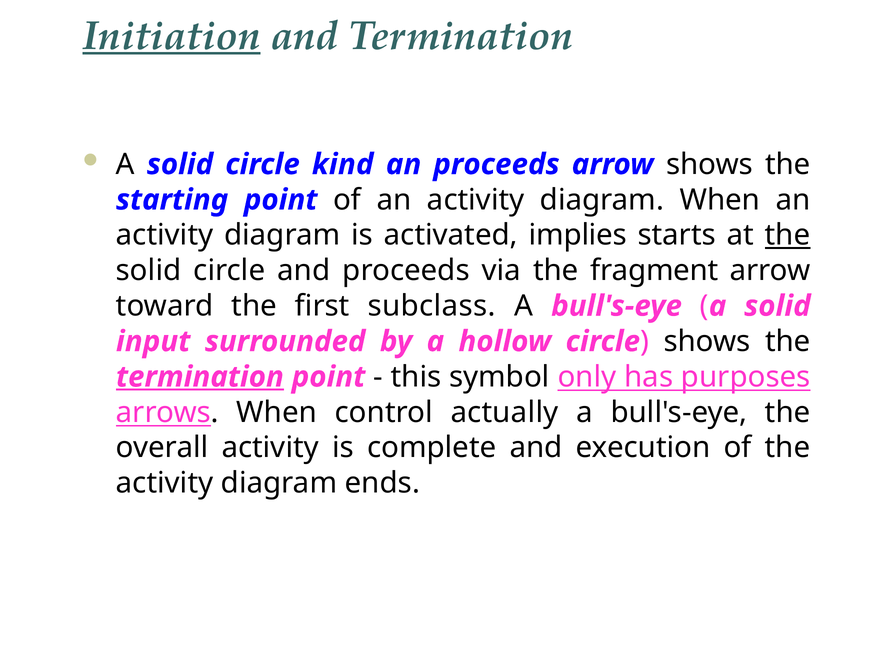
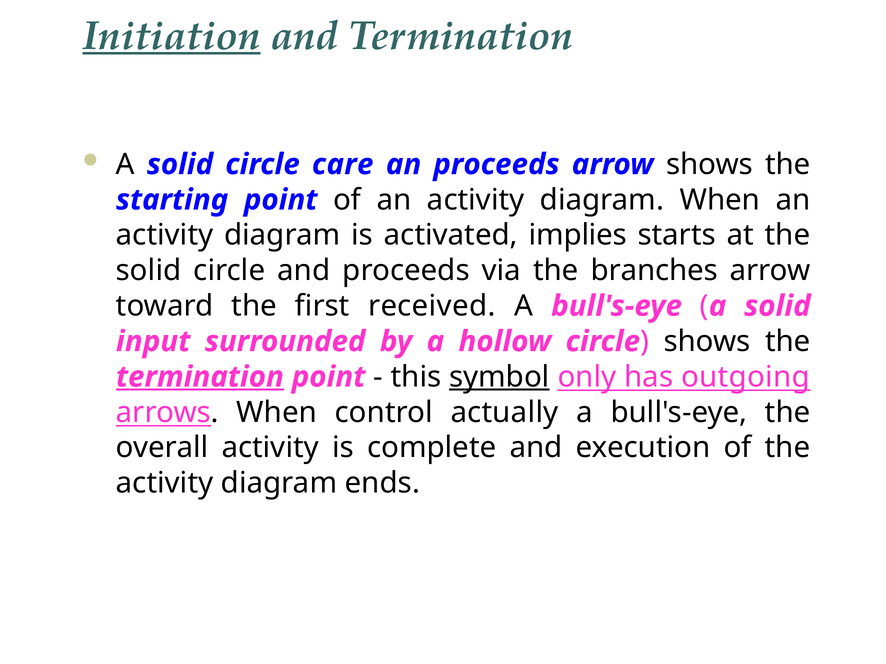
kind: kind -> care (343, 165)
the underline: present -> none (788, 235)
fragment: fragment -> branches (654, 271)
subclass: subclass -> received (432, 306)
symbol underline: none -> present (499, 377)
purposes: purposes -> outgoing (746, 377)
